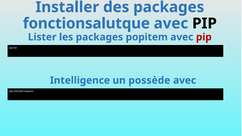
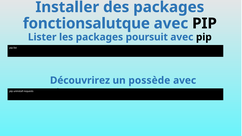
popitem: popitem -> poursuit (147, 37)
pip colour: red -> black (204, 37)
Intelligence: Intelligence -> Découvrirez (80, 80)
